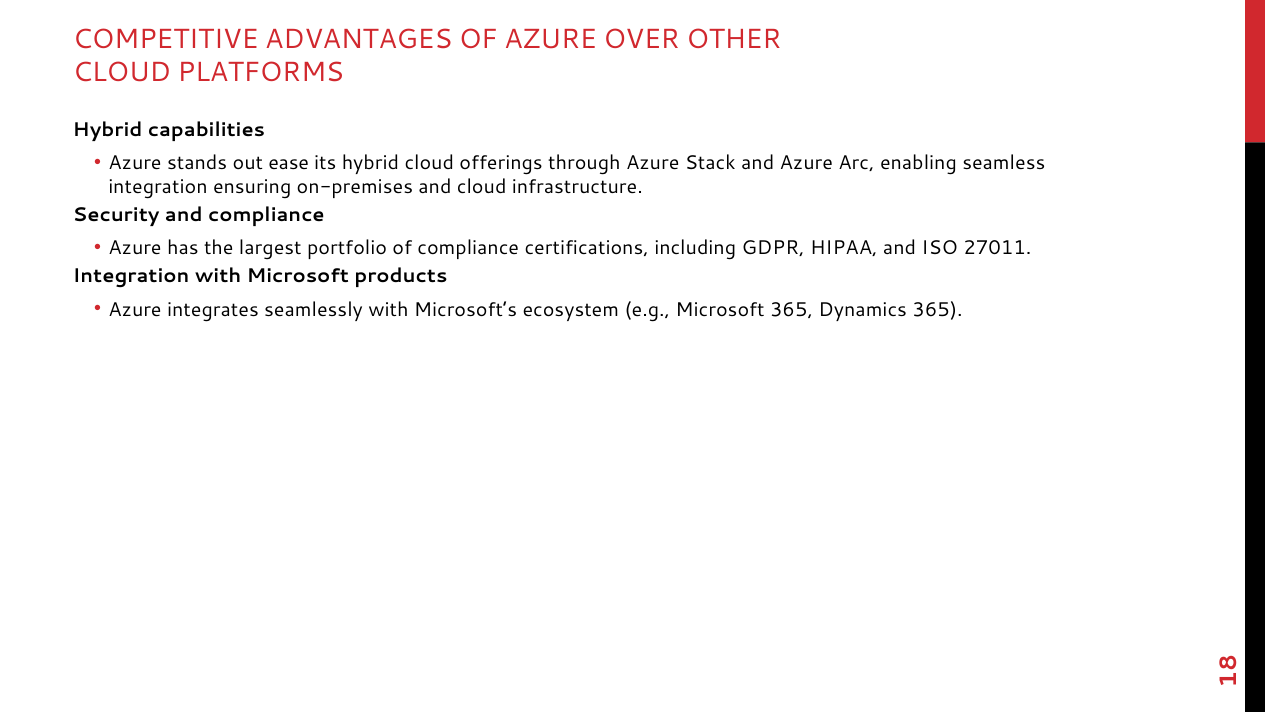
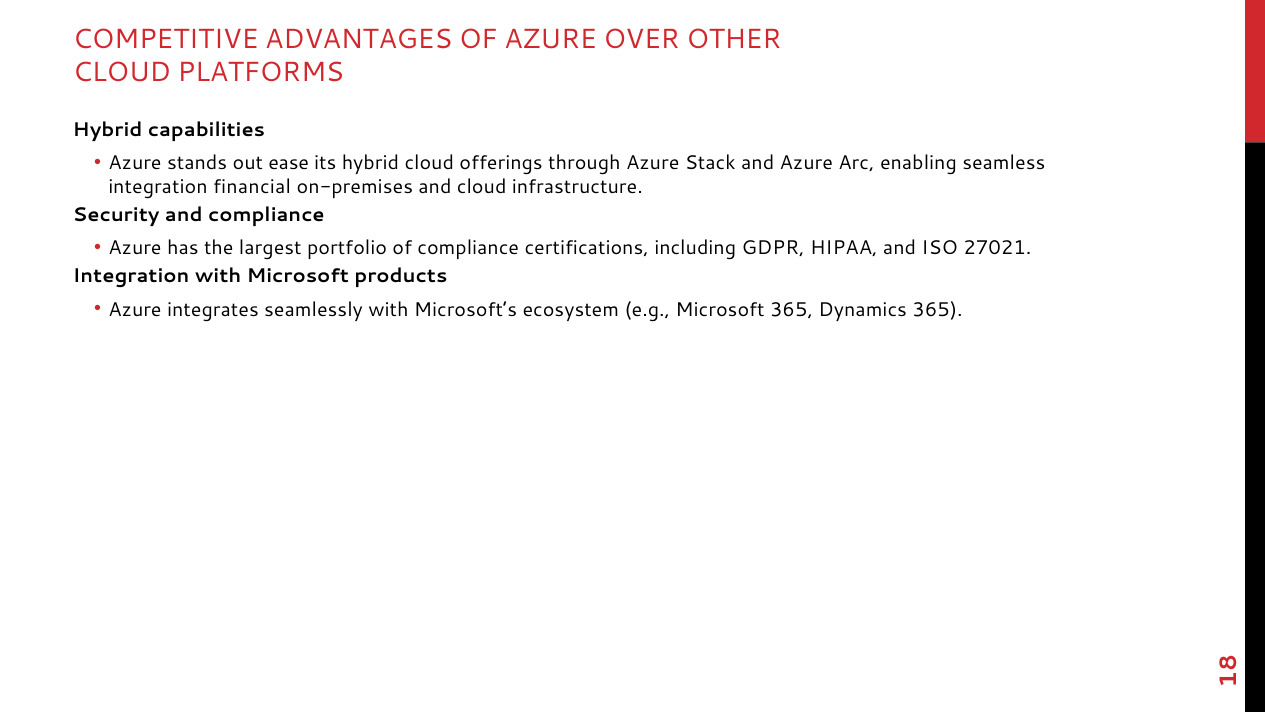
ensuring: ensuring -> financial (252, 187)
27011: 27011 -> 27021 (997, 248)
